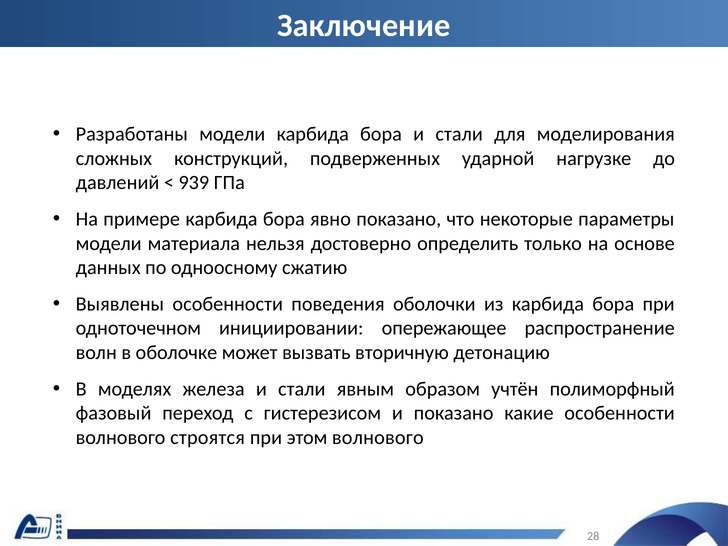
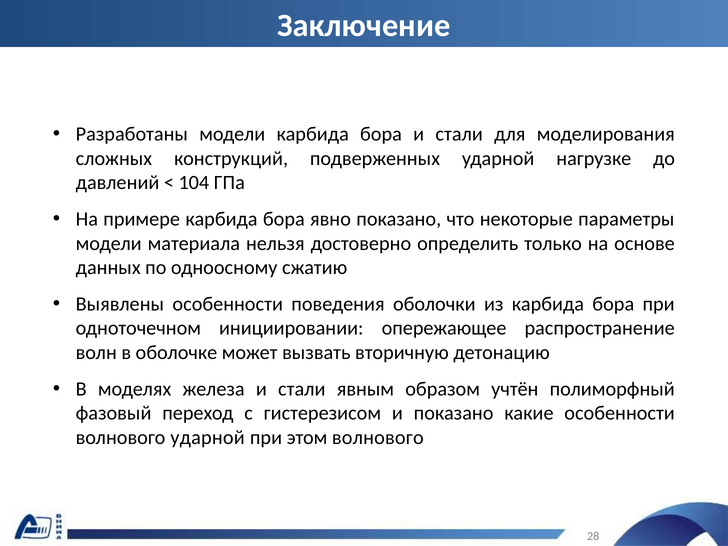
939: 939 -> 104 (194, 183)
волнового строятся: строятся -> ударной (208, 438)
